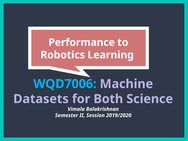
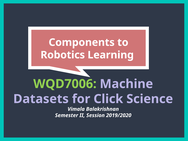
Performance: Performance -> Components (82, 42)
WQD7006 colour: light blue -> light green (65, 84)
Both: Both -> Click (108, 99)
